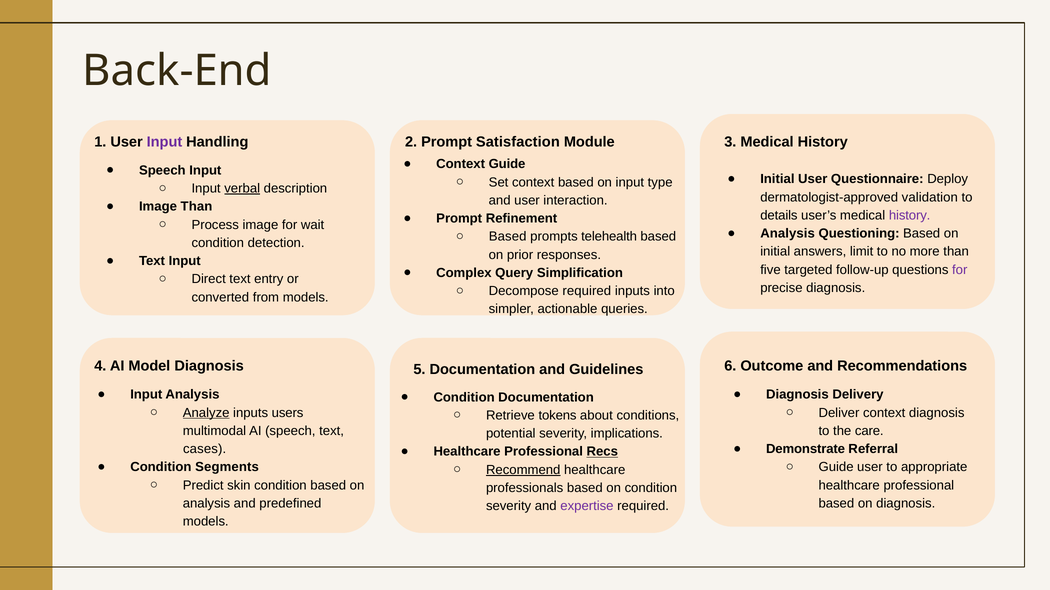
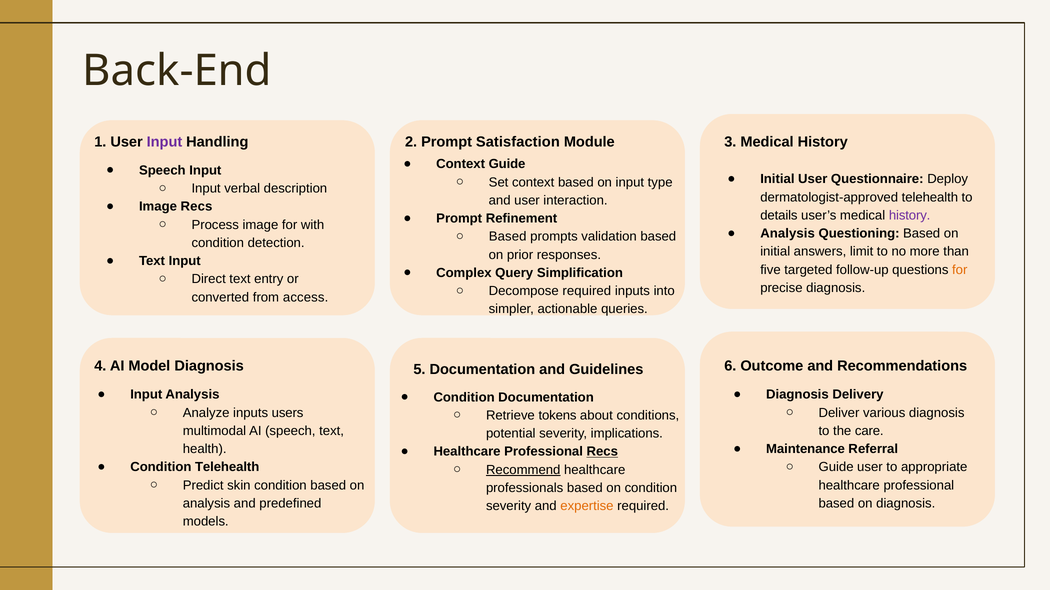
verbal underline: present -> none (242, 189)
dermatologist-approved validation: validation -> telehealth (930, 197)
Image Than: Than -> Recs (196, 207)
wait: wait -> with (313, 225)
telehealth: telehealth -> validation (609, 237)
for colour: purple -> orange (960, 270)
from models: models -> access (306, 298)
Analyze underline: present -> none (206, 413)
Deliver context: context -> various (884, 413)
Demonstrate: Demonstrate -> Maintenance (805, 449)
cases: cases -> health (205, 449)
Condition Segments: Segments -> Telehealth (227, 468)
expertise colour: purple -> orange (587, 507)
